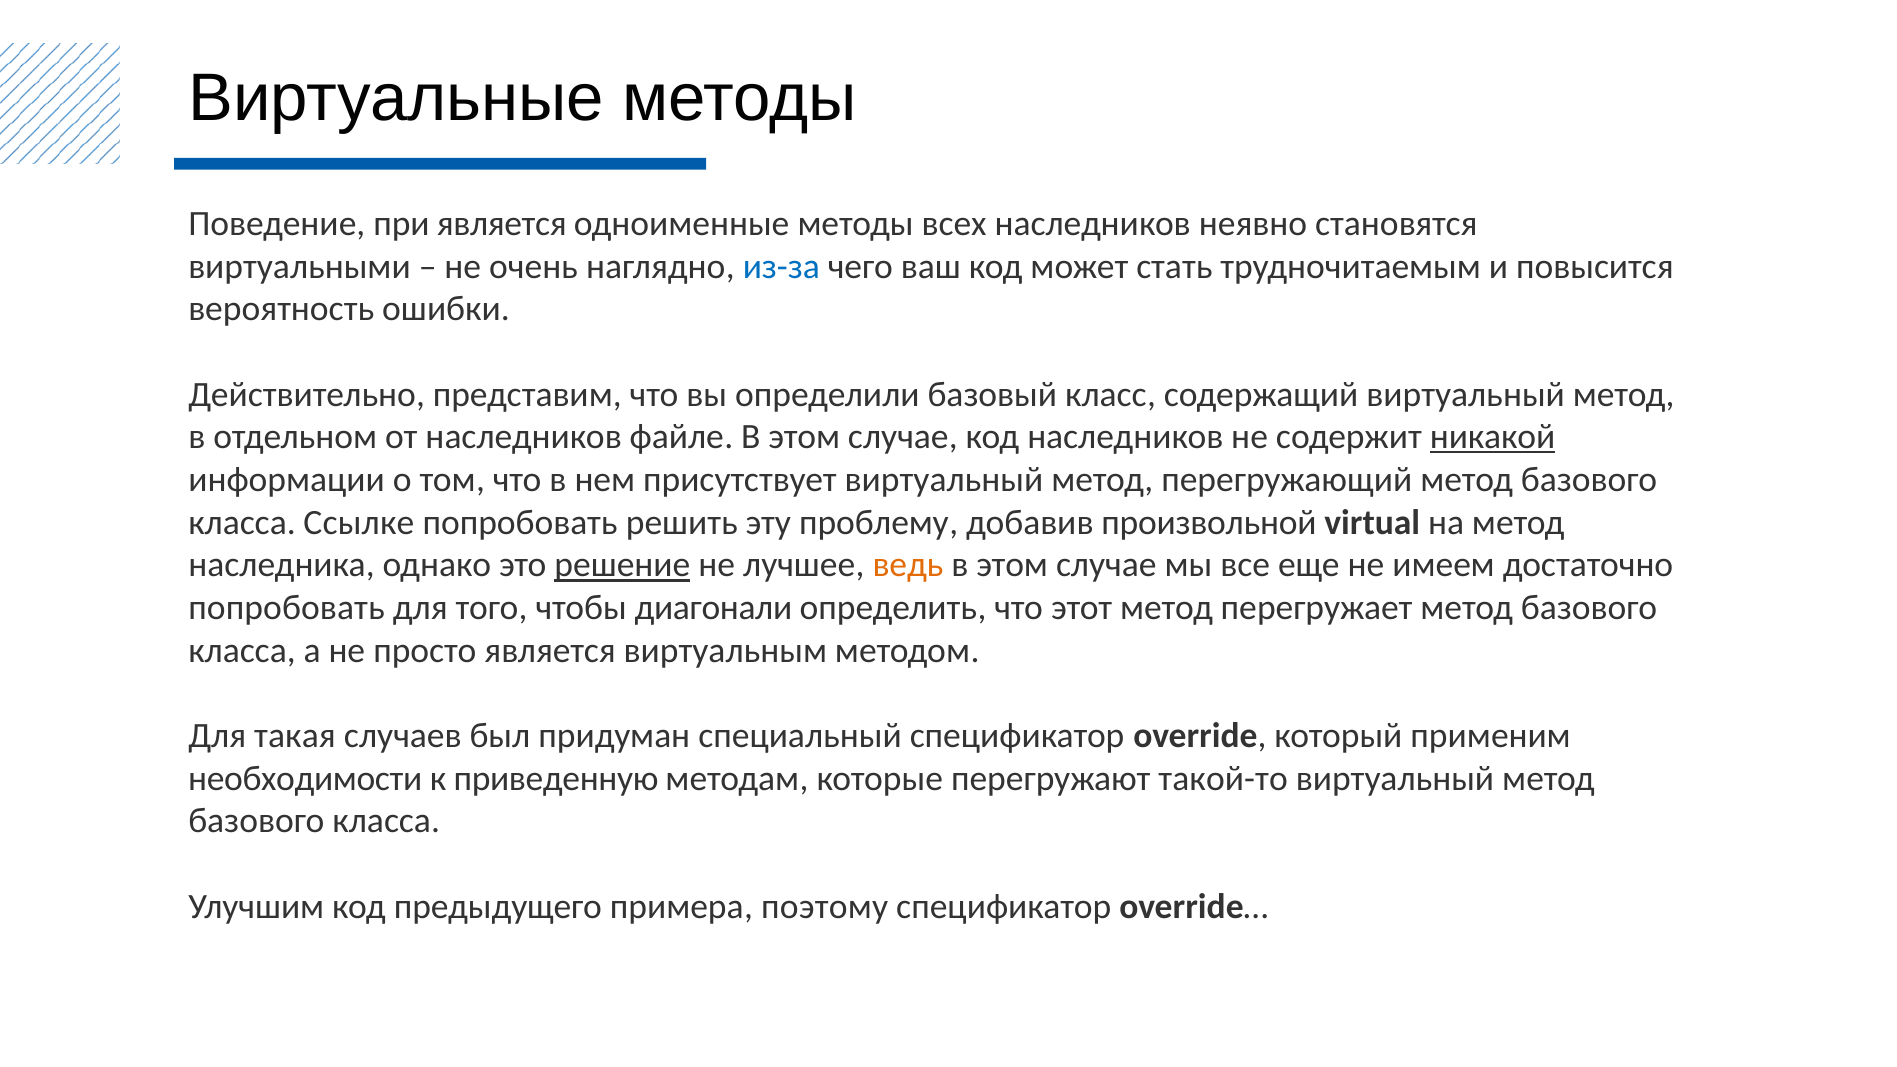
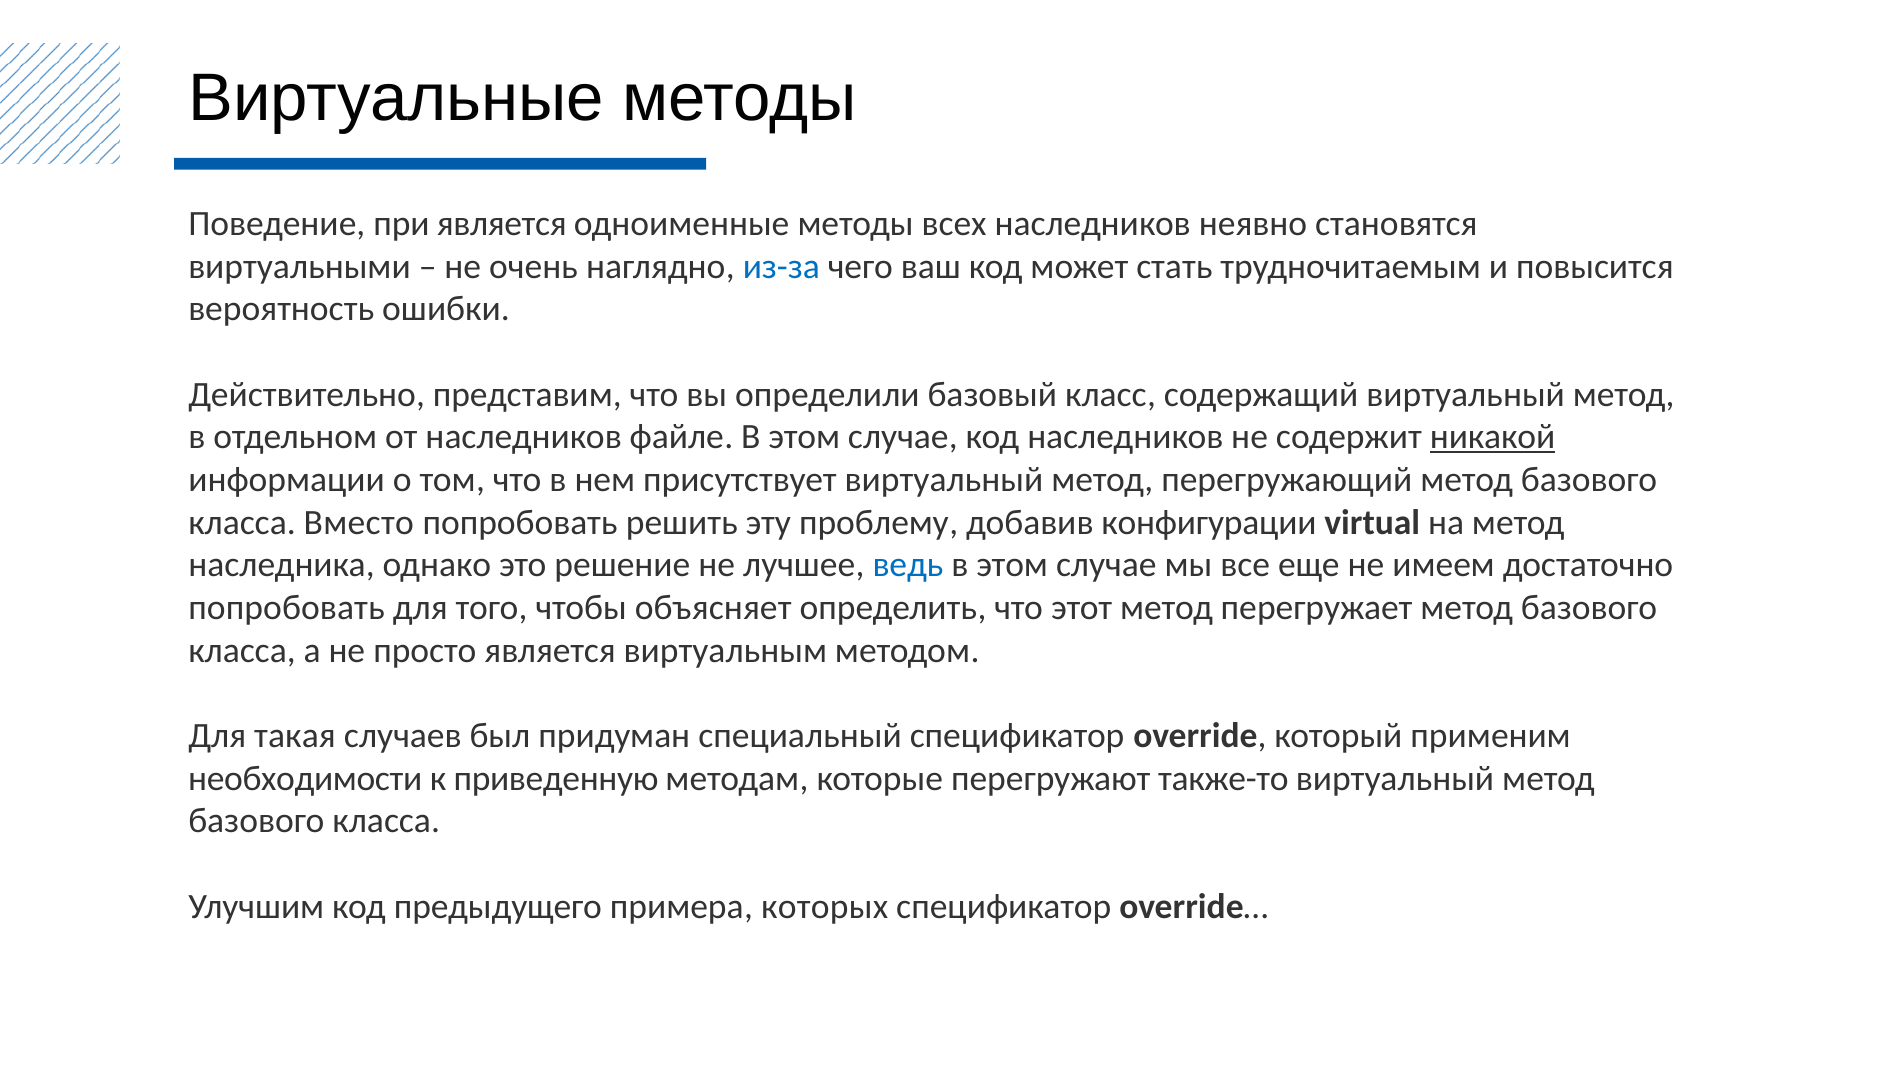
Ссылке: Ссылке -> Вместо (359, 523)
произвольной: произвольной -> конфигурации (1209, 523)
решение underline: present -> none (622, 565)
ведь colour: orange -> blue (908, 565)
диагонали: диагонали -> объясняет (713, 608)
такой-то: такой-то -> также-то (1223, 779)
поэтому: поэтому -> которых (825, 907)
